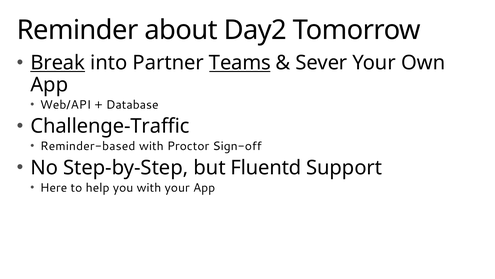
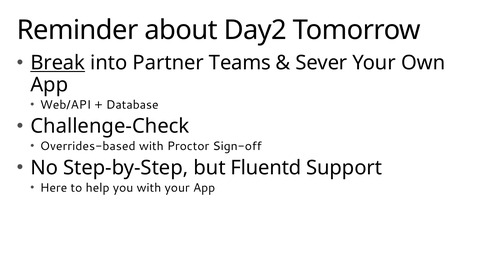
Teams underline: present -> none (240, 63)
Challenge-Traffic: Challenge-Traffic -> Challenge-Check (110, 126)
Reminder-based: Reminder-based -> Overrides-based (88, 146)
